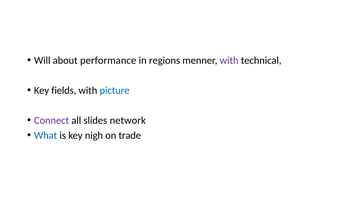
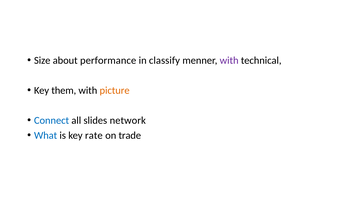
Will: Will -> Size (42, 61)
regions: regions -> classify (164, 61)
fields: fields -> them (64, 91)
picture colour: blue -> orange (115, 91)
Connect colour: purple -> blue (52, 121)
nigh: nigh -> rate (94, 136)
